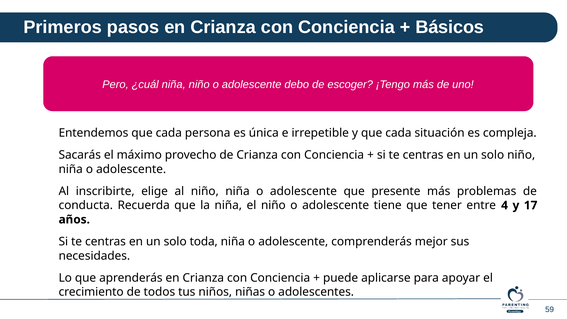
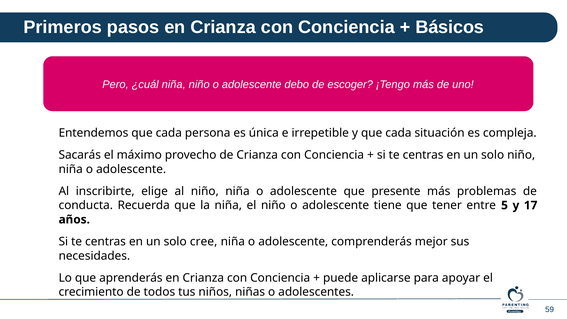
4: 4 -> 5 (505, 205)
toda: toda -> cree (204, 242)
